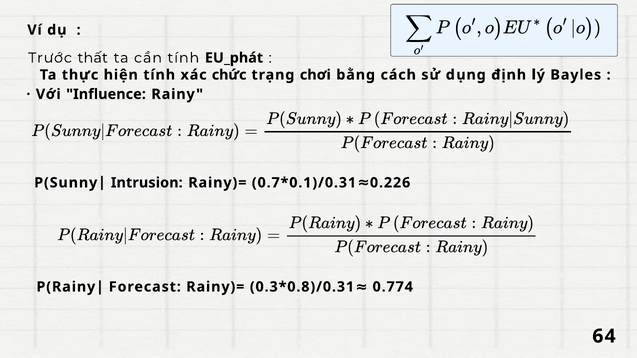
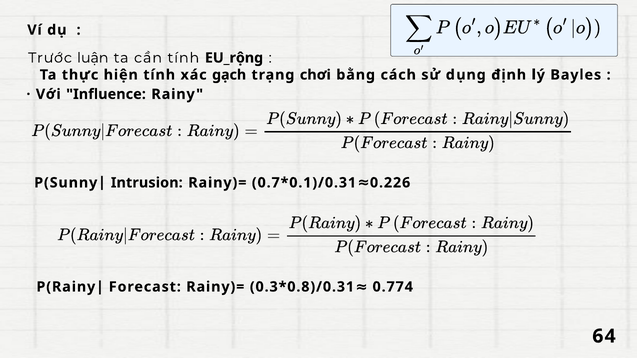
thất: thất -> luận (93, 58)
EU_phát: EU_phát -> EU_rộng (234, 58)
chức: chức -> gạch (229, 75)
